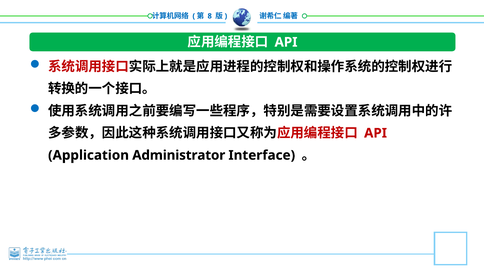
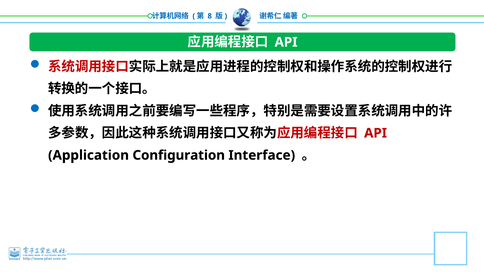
Administrator: Administrator -> Configuration (179, 155)
